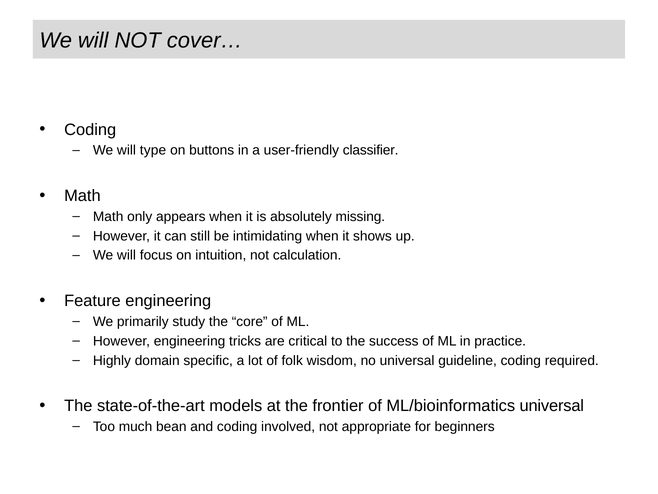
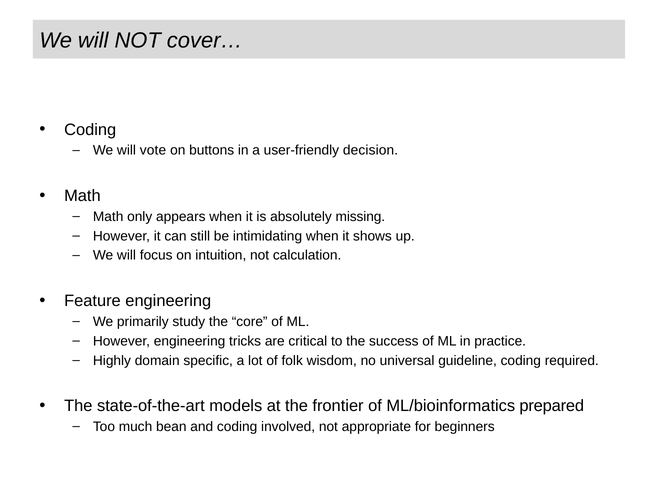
type: type -> vote (153, 150)
classifier: classifier -> decision (371, 150)
ML/bioinformatics universal: universal -> prepared (552, 405)
